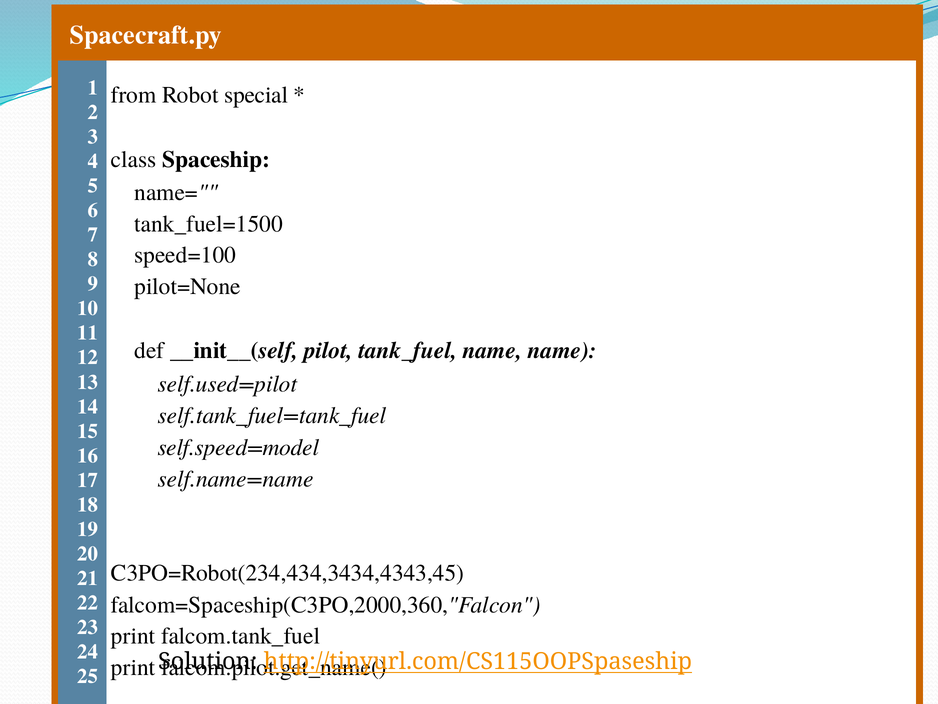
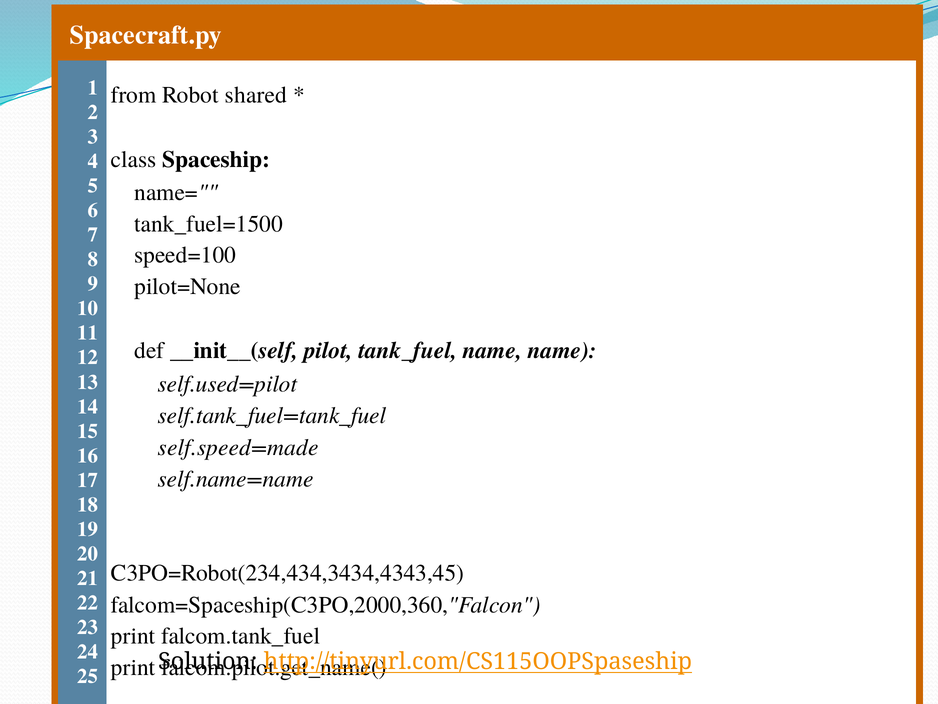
special: special -> shared (256, 95)
self.speed=model: self.speed=model -> self.speed=made (238, 447)
